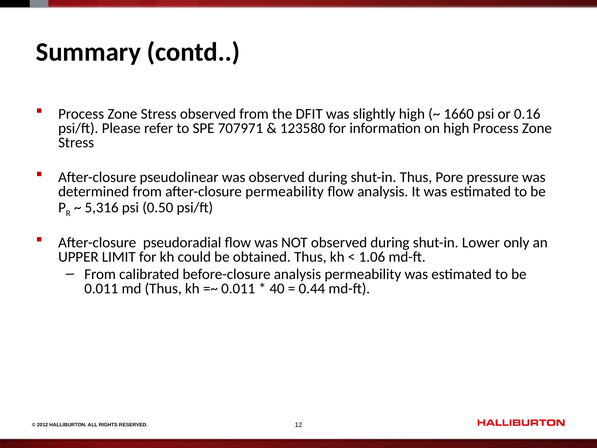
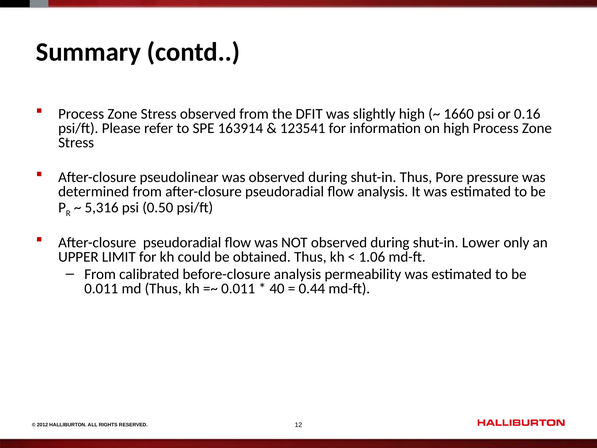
707971: 707971 -> 163914 (241, 128)
123580: 123580 -> 123541 (303, 128)
from after-closure permeability: permeability -> pseudoradial (285, 192)
